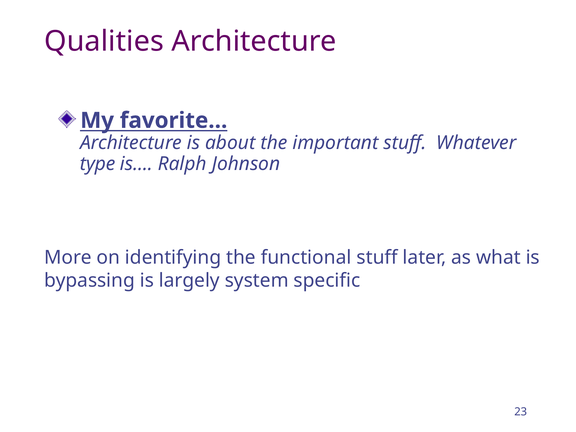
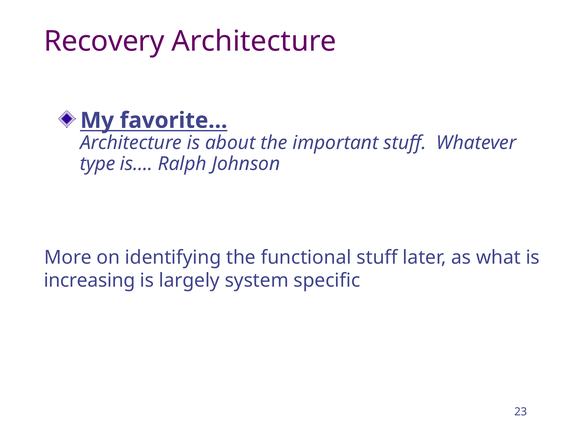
Qualities: Qualities -> Recovery (104, 41)
bypassing: bypassing -> increasing (90, 280)
